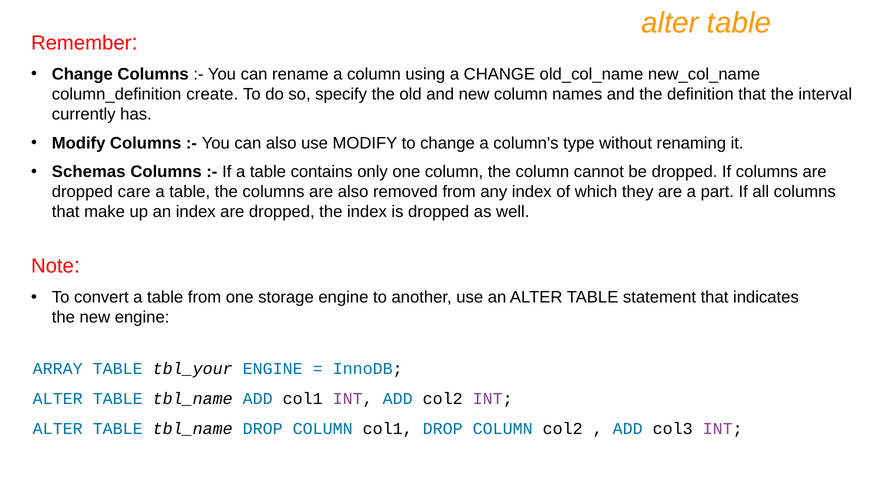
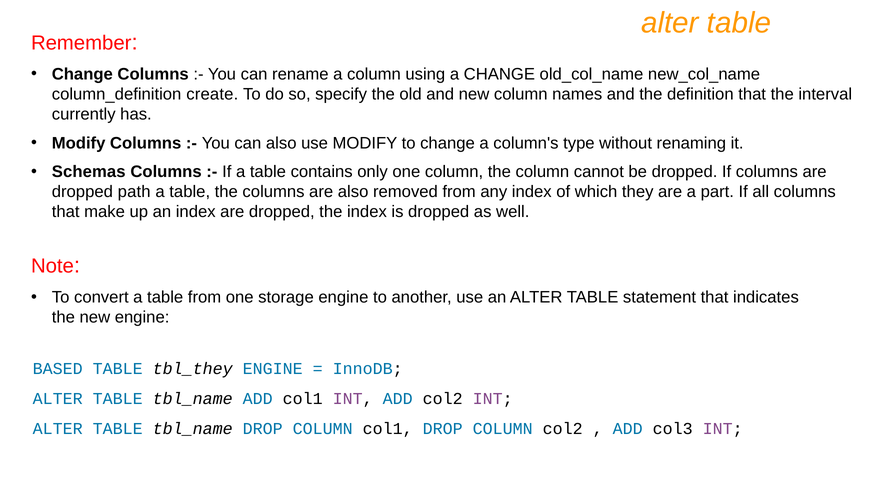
care: care -> path (134, 192)
ARRAY: ARRAY -> BASED (58, 369)
tbl_your: tbl_your -> tbl_they (193, 369)
